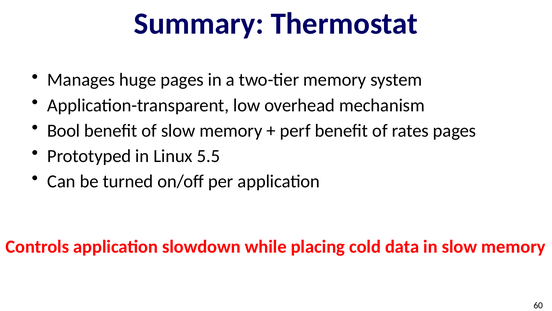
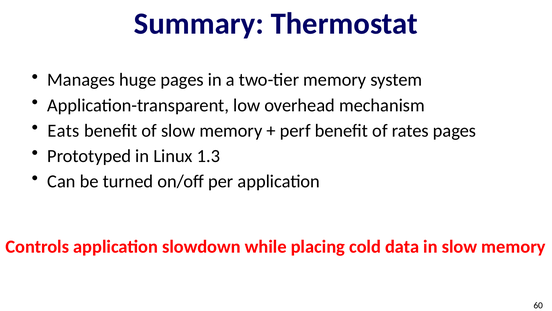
Bool: Bool -> Eats (63, 131)
5.5: 5.5 -> 1.3 (208, 156)
